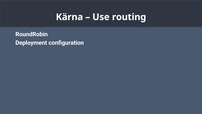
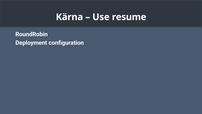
routing: routing -> resume (129, 17)
